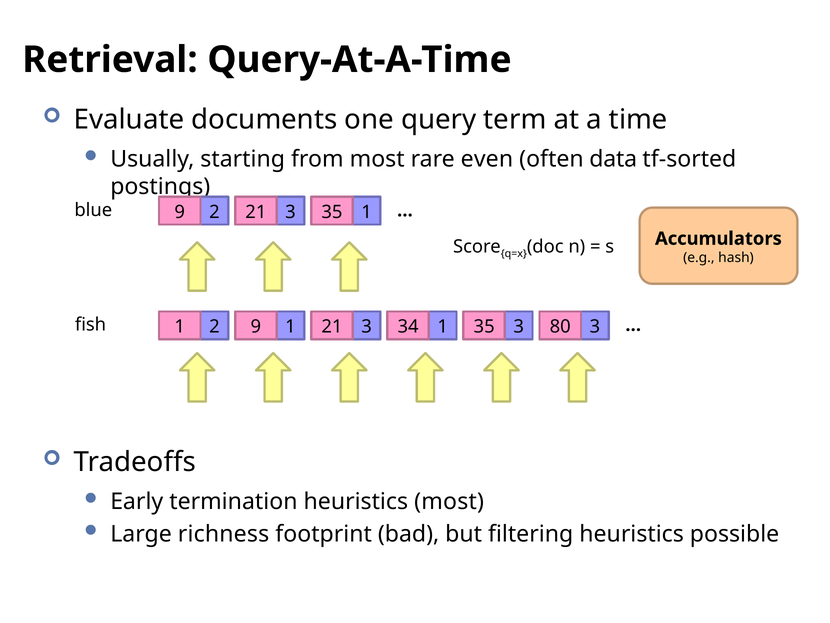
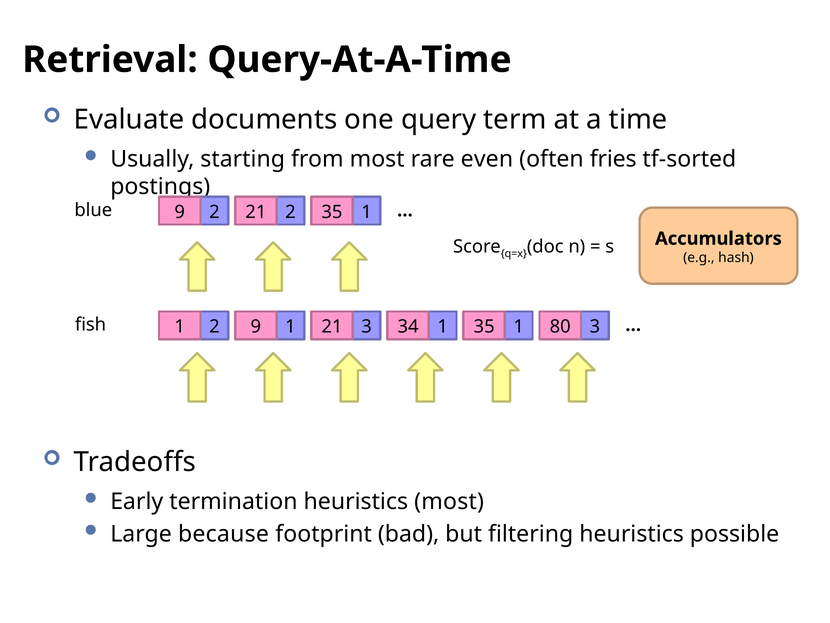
data: data -> fries (613, 159)
2 3: 3 -> 2 (291, 212)
3 1 3: 3 -> 1 (519, 326)
richness: richness -> because (223, 534)
